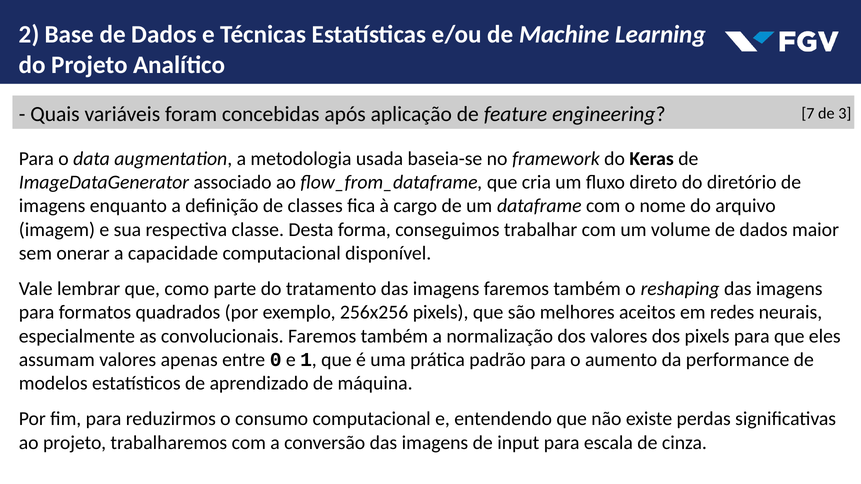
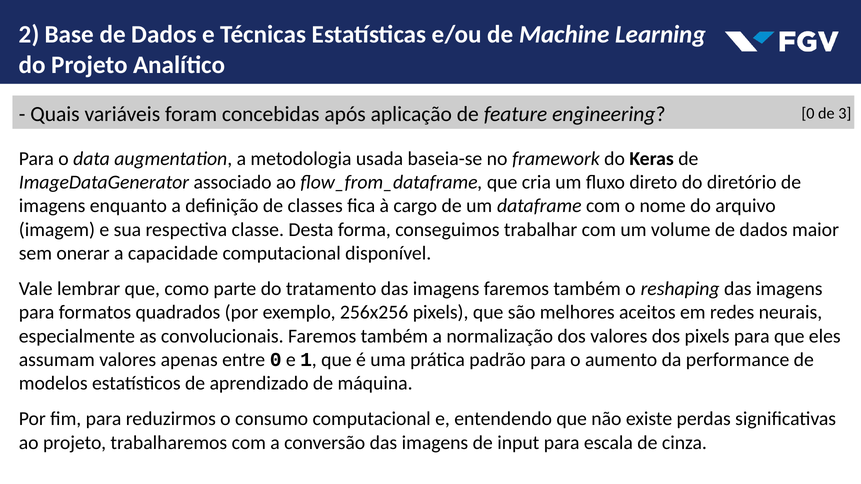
engineering 7: 7 -> 0 (808, 114)
